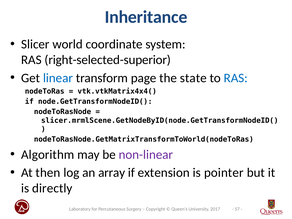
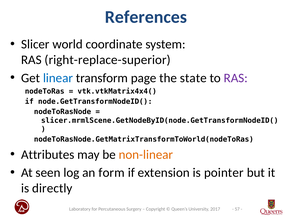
Inheritance: Inheritance -> References (146, 17)
right-selected-superior: right-selected-superior -> right-replace-superior (108, 60)
RAS colour: blue -> purple (236, 78)
Algorithm: Algorithm -> Attributes (48, 155)
non-linear colour: purple -> orange (146, 155)
then: then -> seen (48, 173)
array: array -> form (112, 173)
